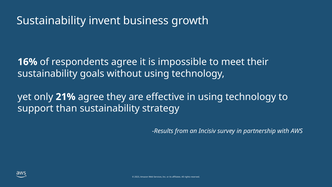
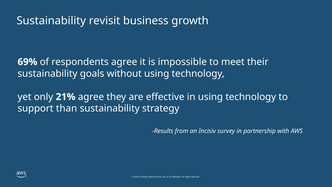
invent: invent -> revisit (105, 21)
16%: 16% -> 69% (27, 62)
